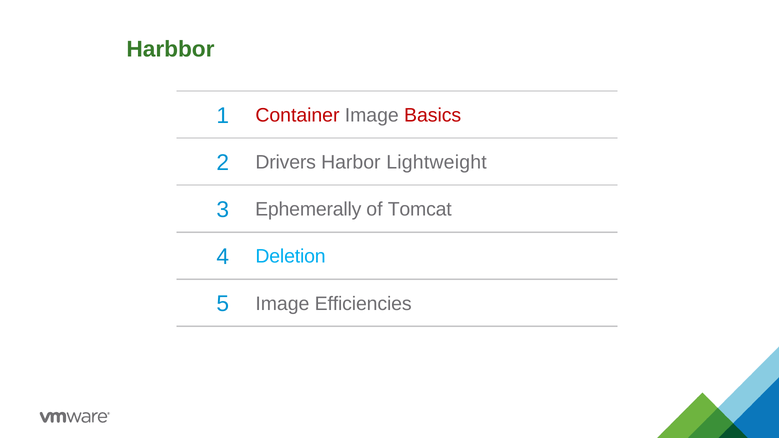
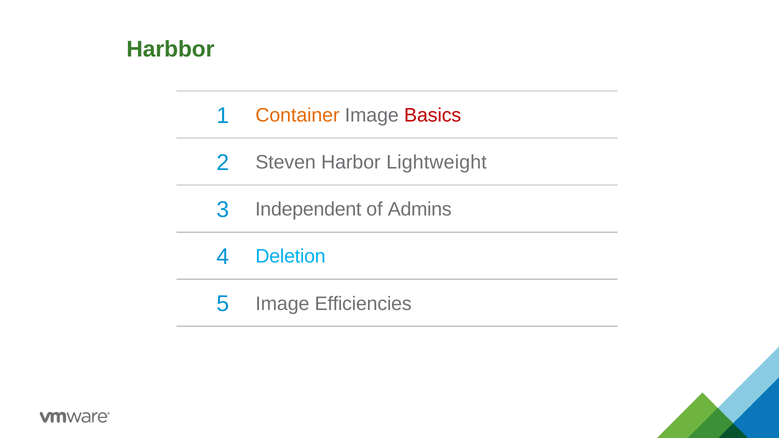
Container colour: red -> orange (297, 115)
Drivers: Drivers -> Steven (286, 162)
Ephemerally: Ephemerally -> Independent (308, 210)
Tomcat: Tomcat -> Admins (420, 210)
